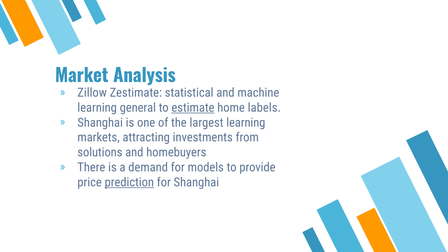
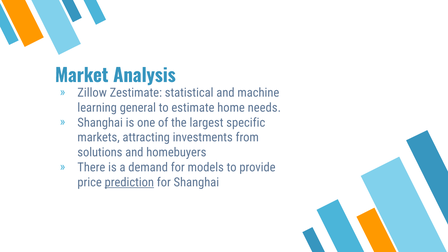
estimate underline: present -> none (193, 108)
labels: labels -> needs (264, 108)
largest learning: learning -> specific (246, 123)
